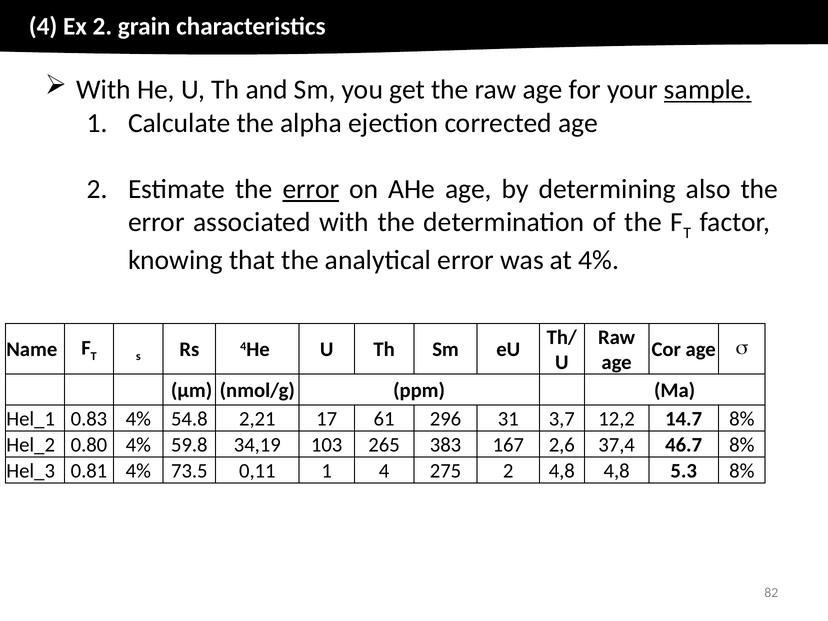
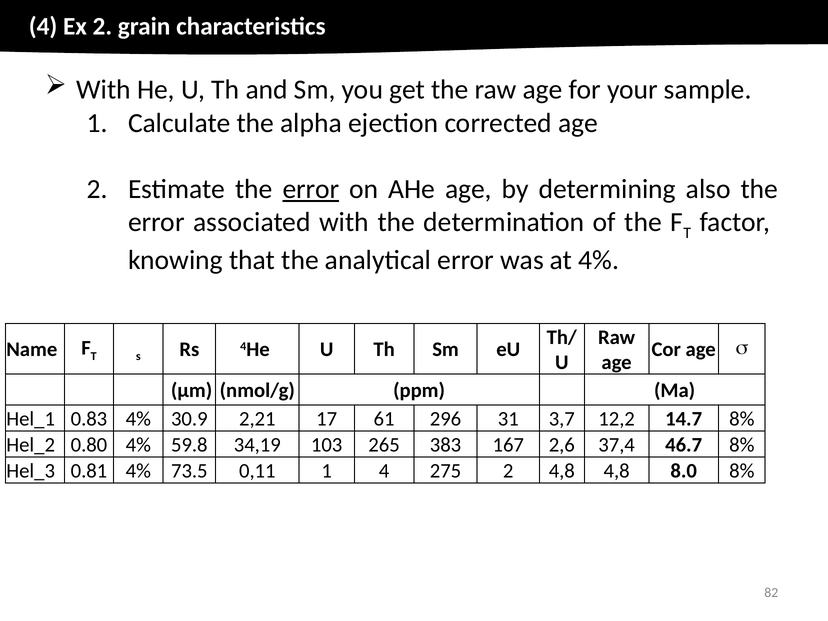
sample underline: present -> none (708, 90)
54.8: 54.8 -> 30.9 (189, 419)
5.3: 5.3 -> 8.0 (684, 471)
